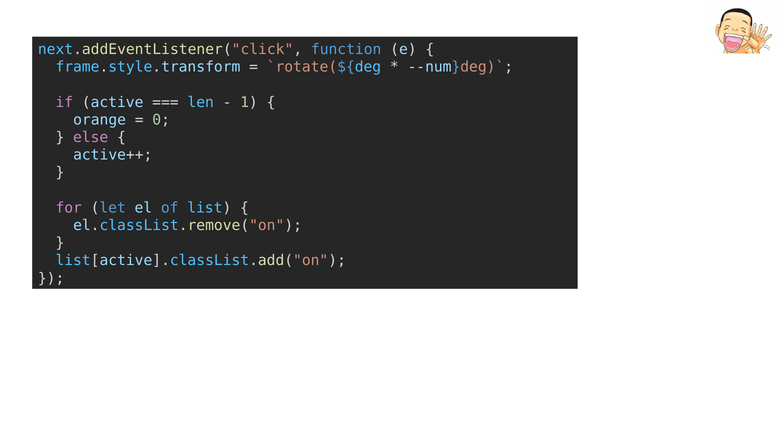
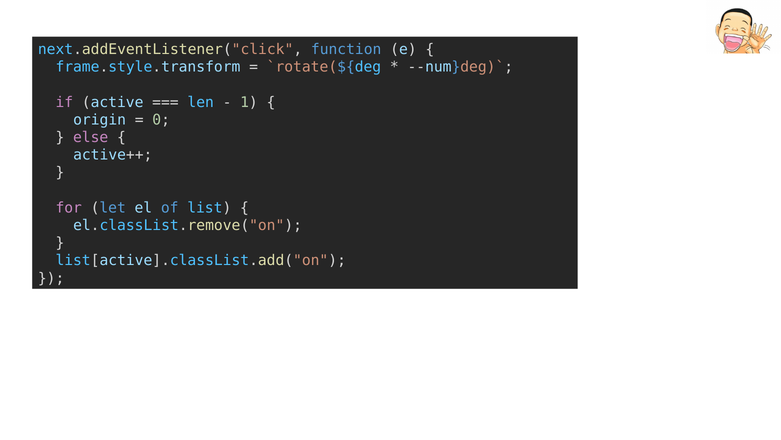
orange: orange -> origin (100, 120)
